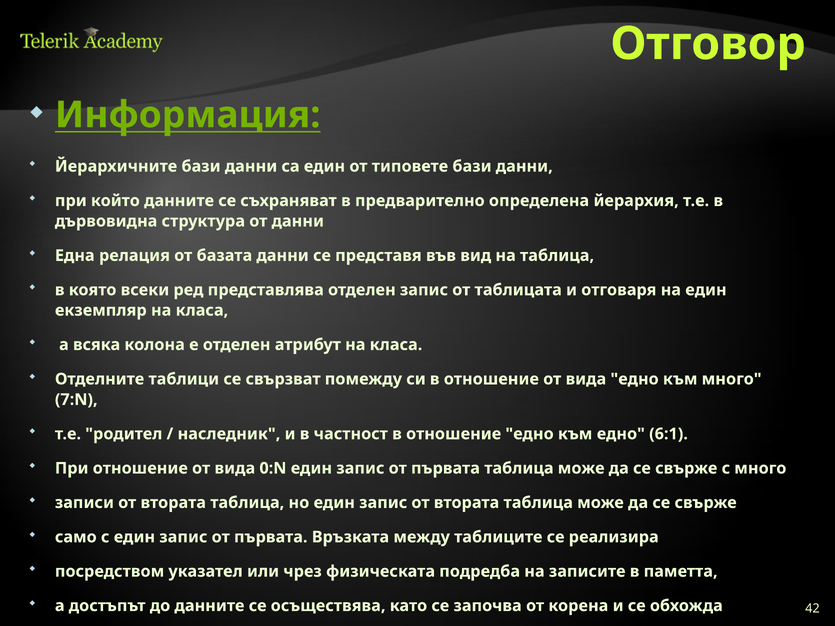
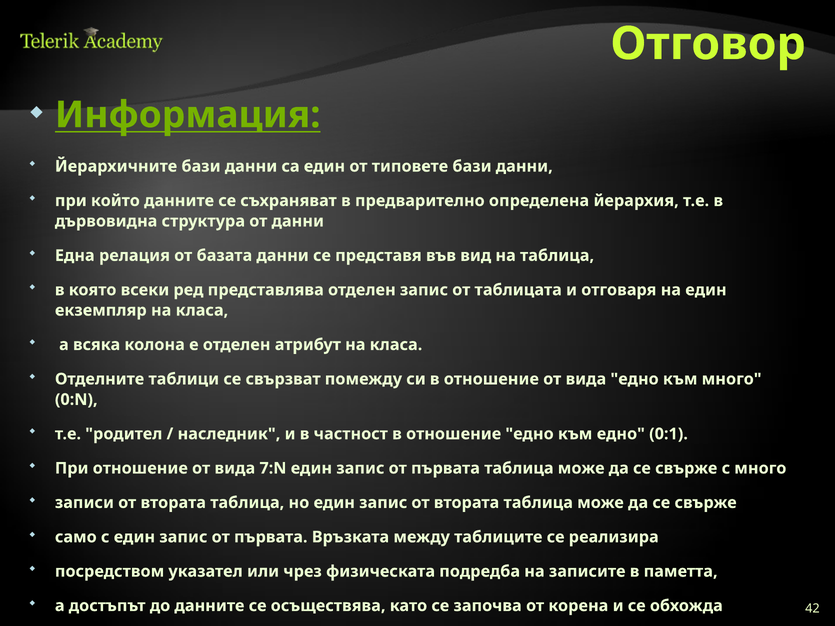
7:N: 7:N -> 0:N (76, 400)
6:1: 6:1 -> 0:1 (669, 434)
0:N: 0:N -> 7:N (273, 468)
